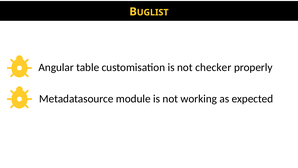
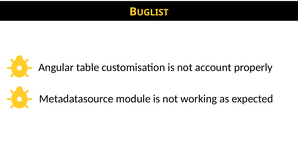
checker: checker -> account (213, 67)
